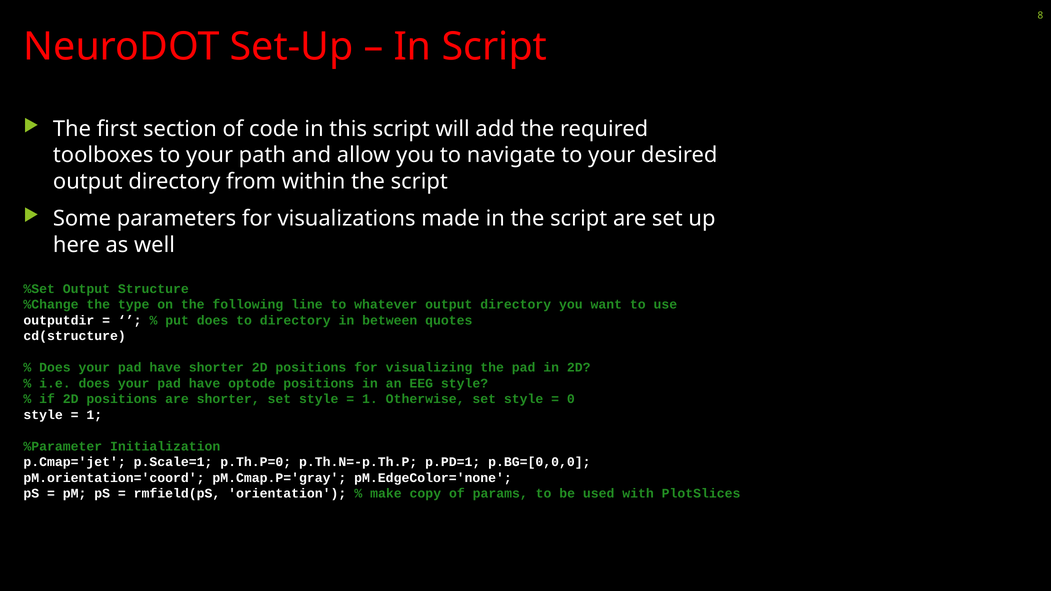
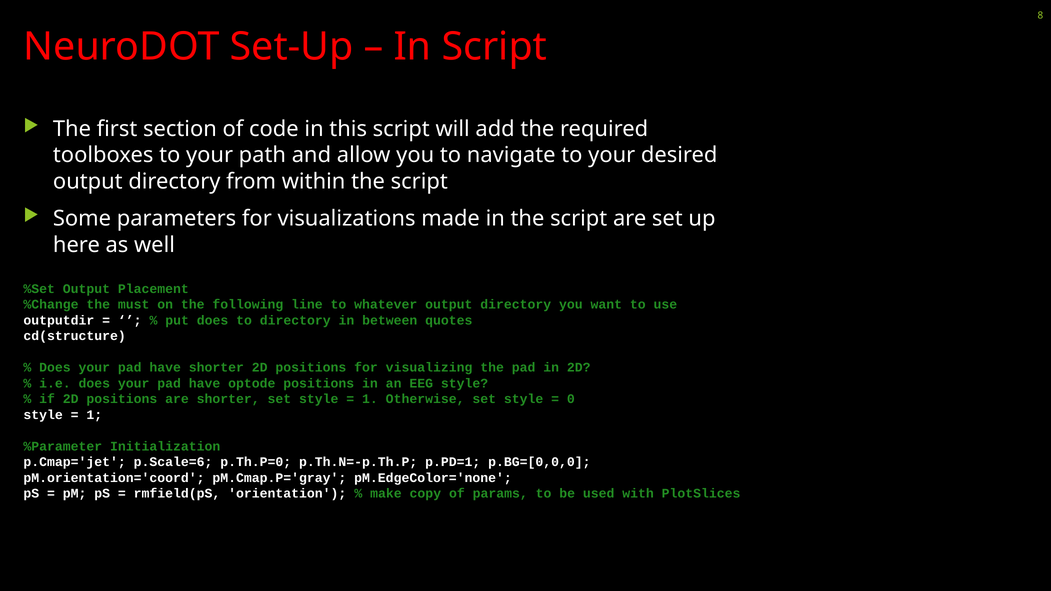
Structure: Structure -> Placement (153, 289)
type: type -> must (134, 305)
p.Scale=1: p.Scale=1 -> p.Scale=6 (173, 462)
